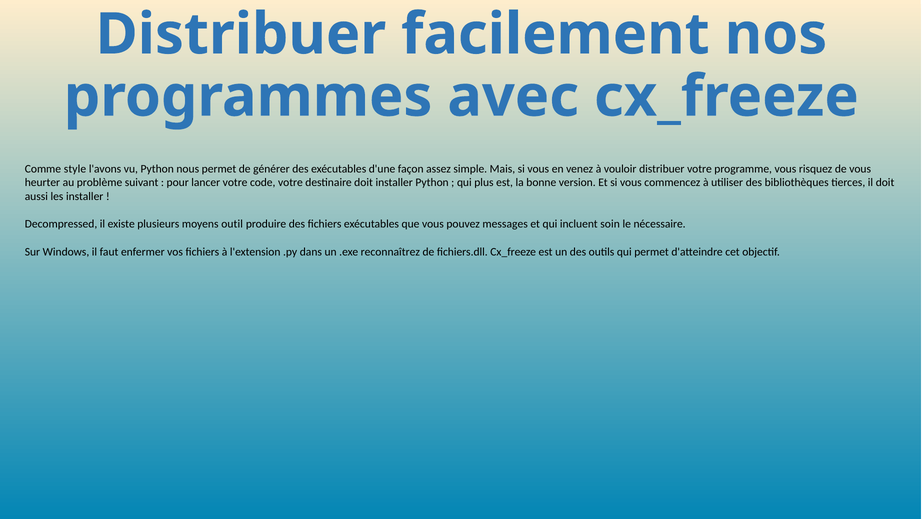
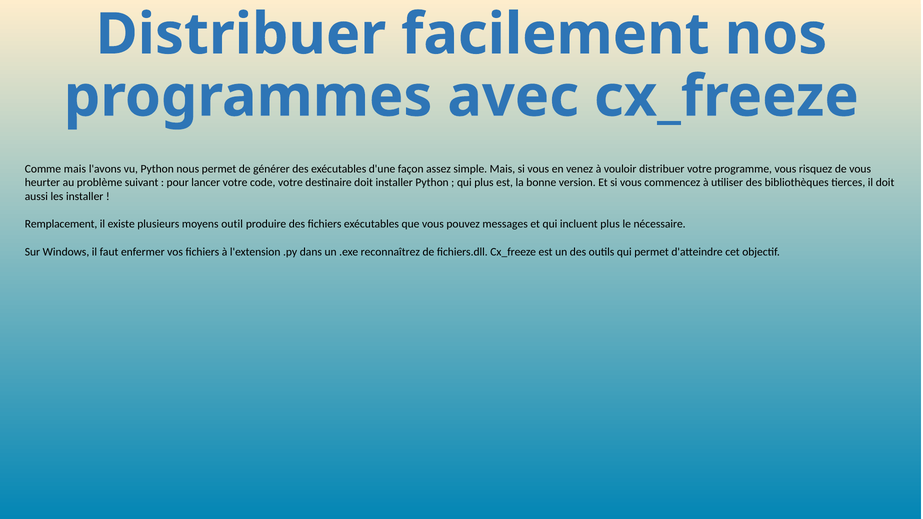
Comme style: style -> mais (75, 169)
Decompressed: Decompressed -> Remplacement (61, 224)
incluent soin: soin -> plus (610, 224)
